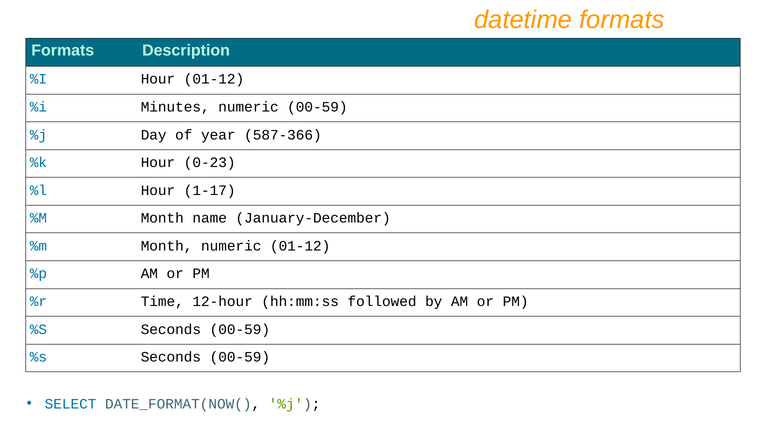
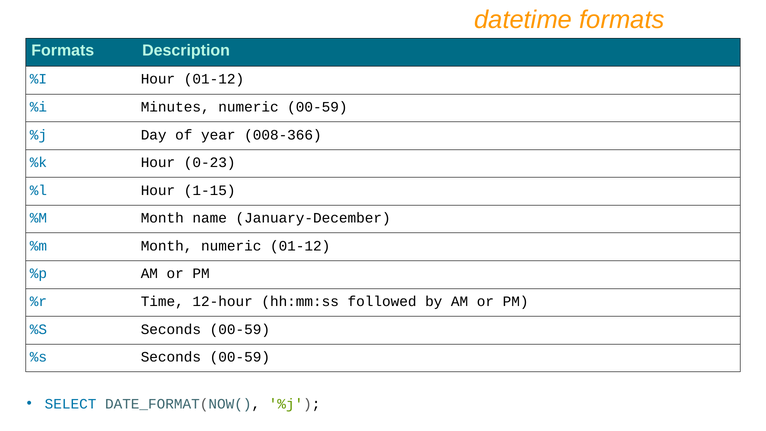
587-366: 587-366 -> 008-366 (283, 135)
1-17: 1-17 -> 1-15 (210, 190)
